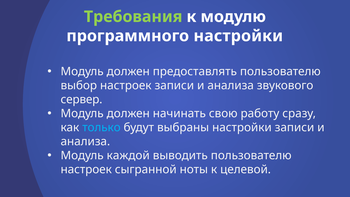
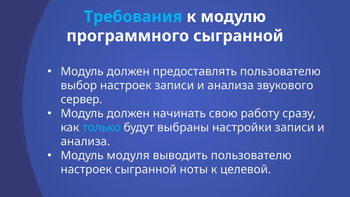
Требования colour: light green -> light blue (133, 17)
программного настройки: настройки -> сыгранной (238, 36)
каждой: каждой -> модуля (128, 156)
